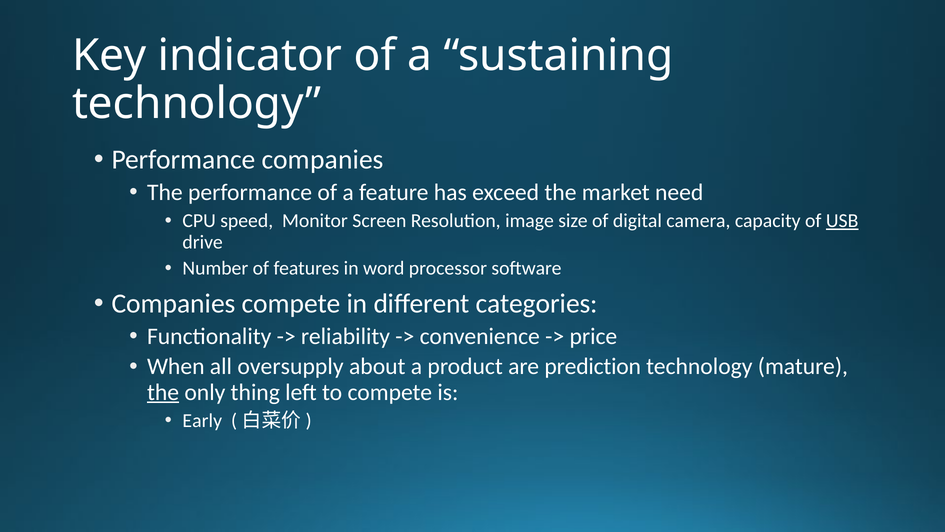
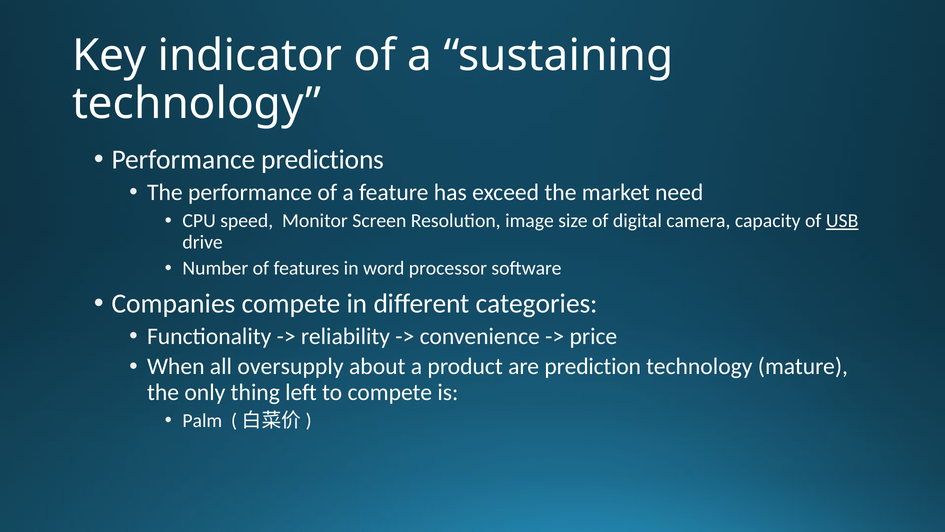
Performance companies: companies -> predictions (323, 160)
the underline: present -> none (163, 392)
Early: Early -> Palm (202, 420)
